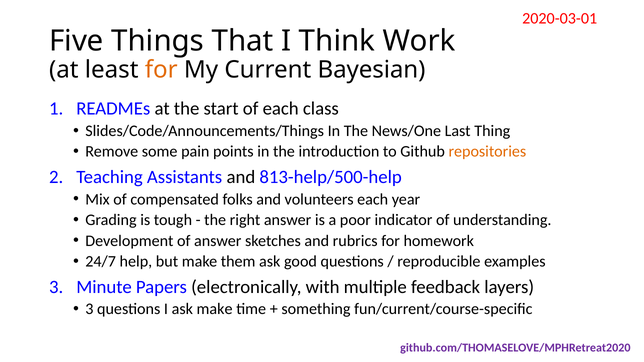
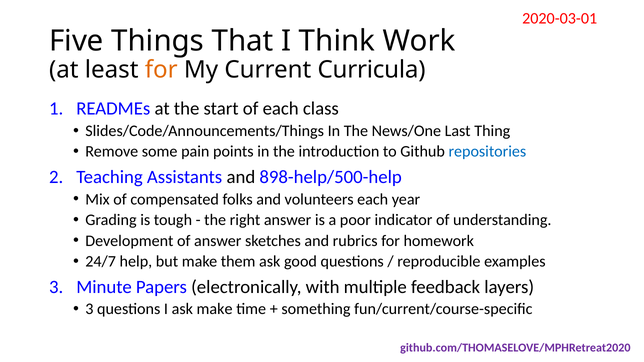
Bayesian: Bayesian -> Curricula (372, 70)
repositories colour: orange -> blue (487, 152)
813-help/500-help: 813-help/500-help -> 898-help/500-help (331, 177)
